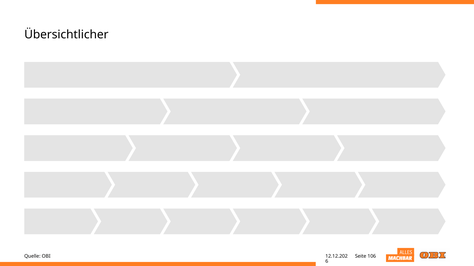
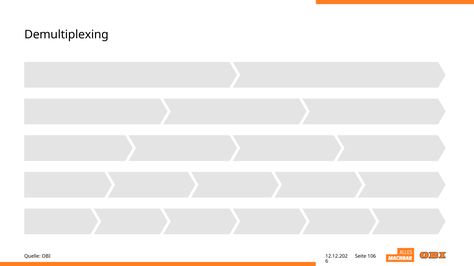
Übersichtlicher: Übersichtlicher -> Demultiplexing (66, 35)
